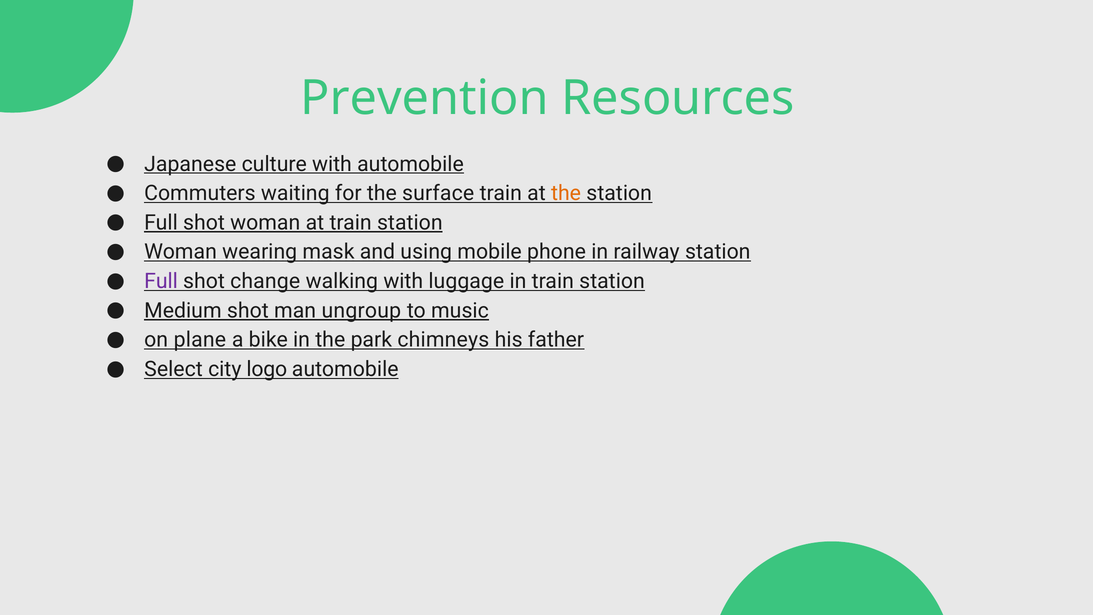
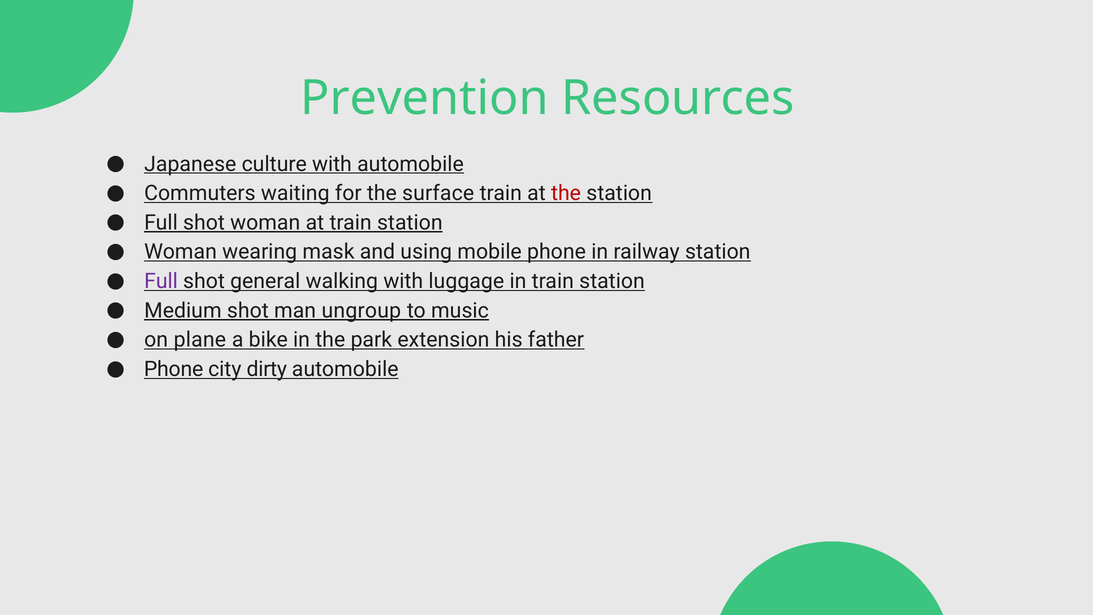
the colour: orange -> red (566, 193)
change: change -> general (265, 281)
chimneys: chimneys -> extension (443, 340)
Select: Select -> Phone (174, 369)
logo: logo -> dirty (267, 369)
